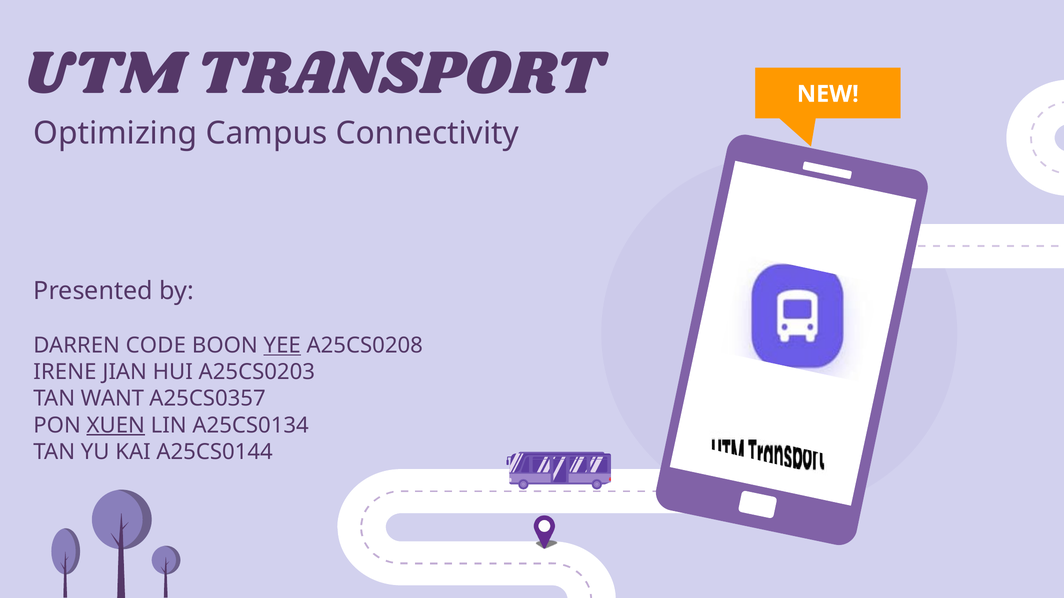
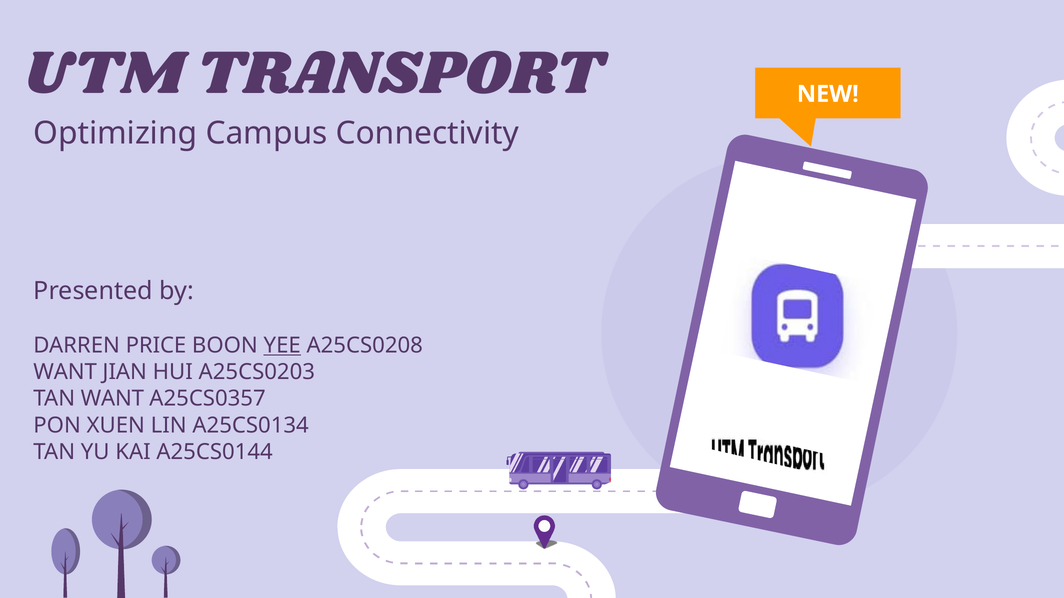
CODE: CODE -> PRICE (156, 346)
IRENE: IRENE -> WANT (65, 372)
XUEN underline: present -> none (116, 426)
